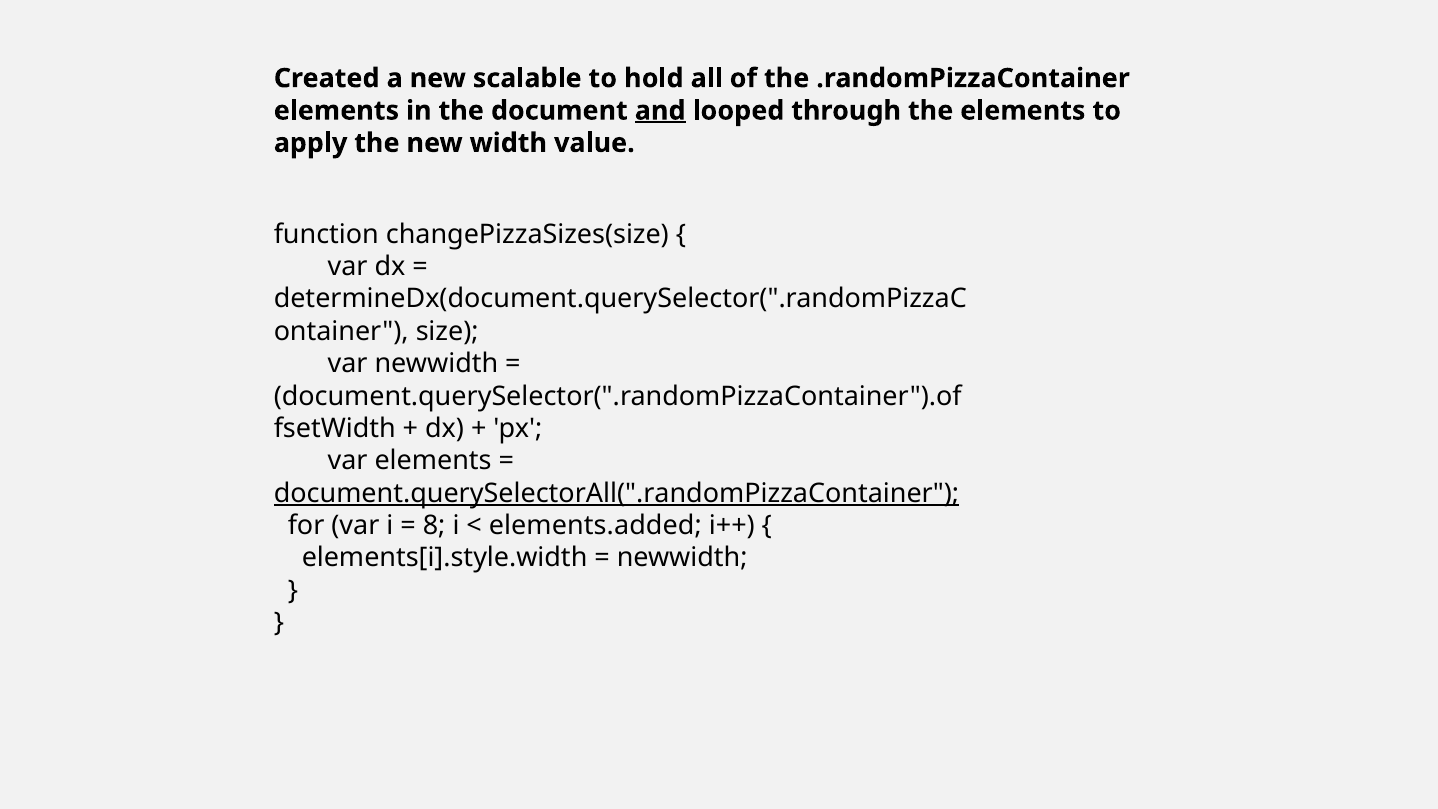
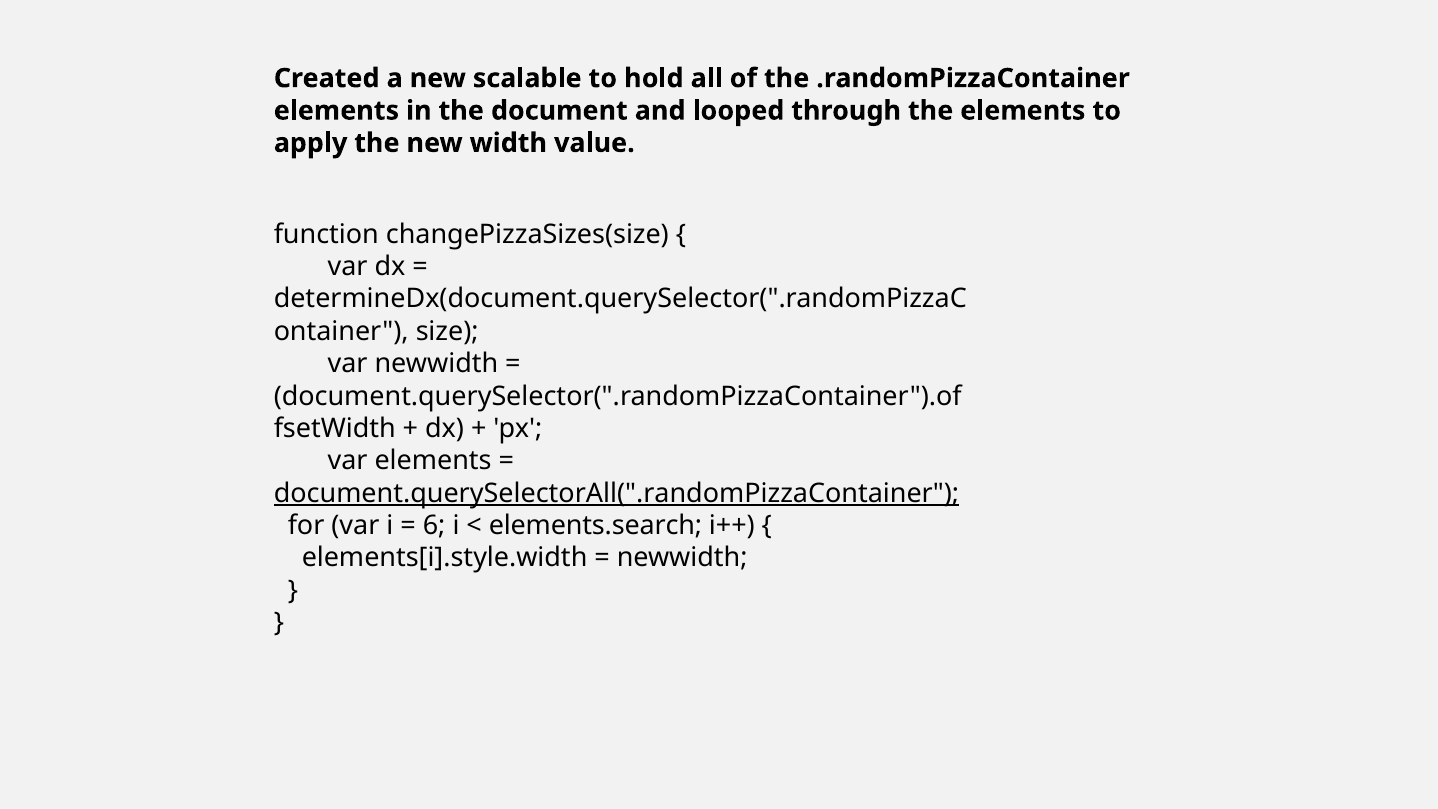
and underline: present -> none (660, 111)
8: 8 -> 6 (434, 525)
elements.added: elements.added -> elements.search (595, 525)
